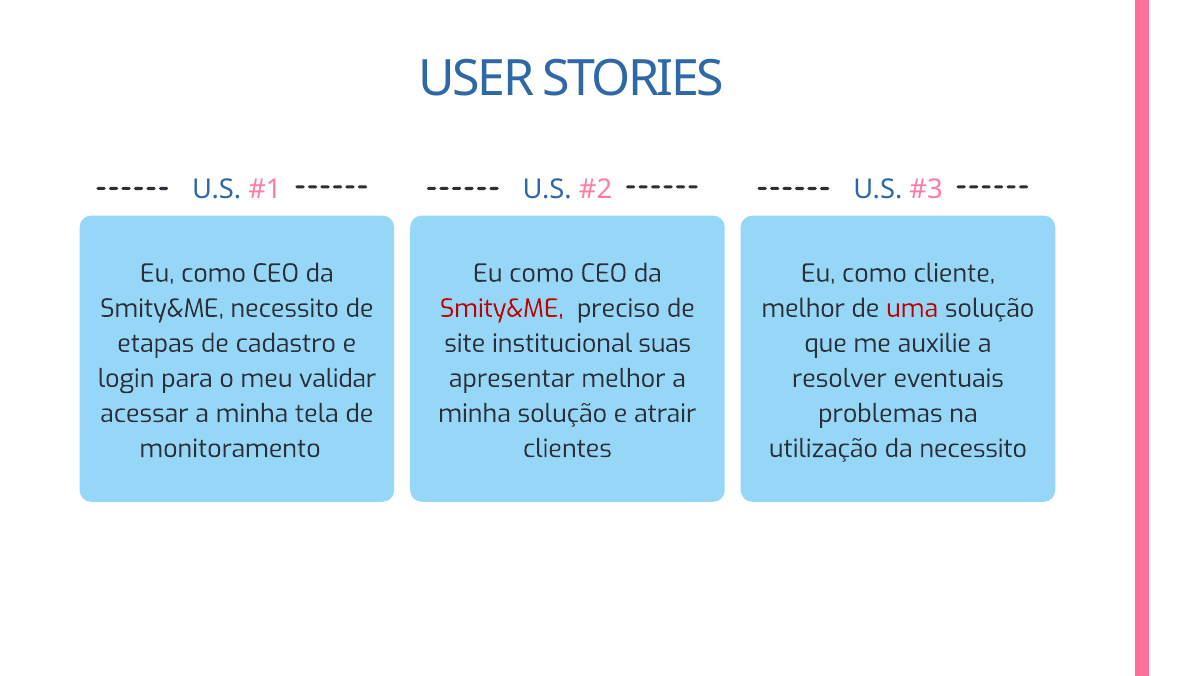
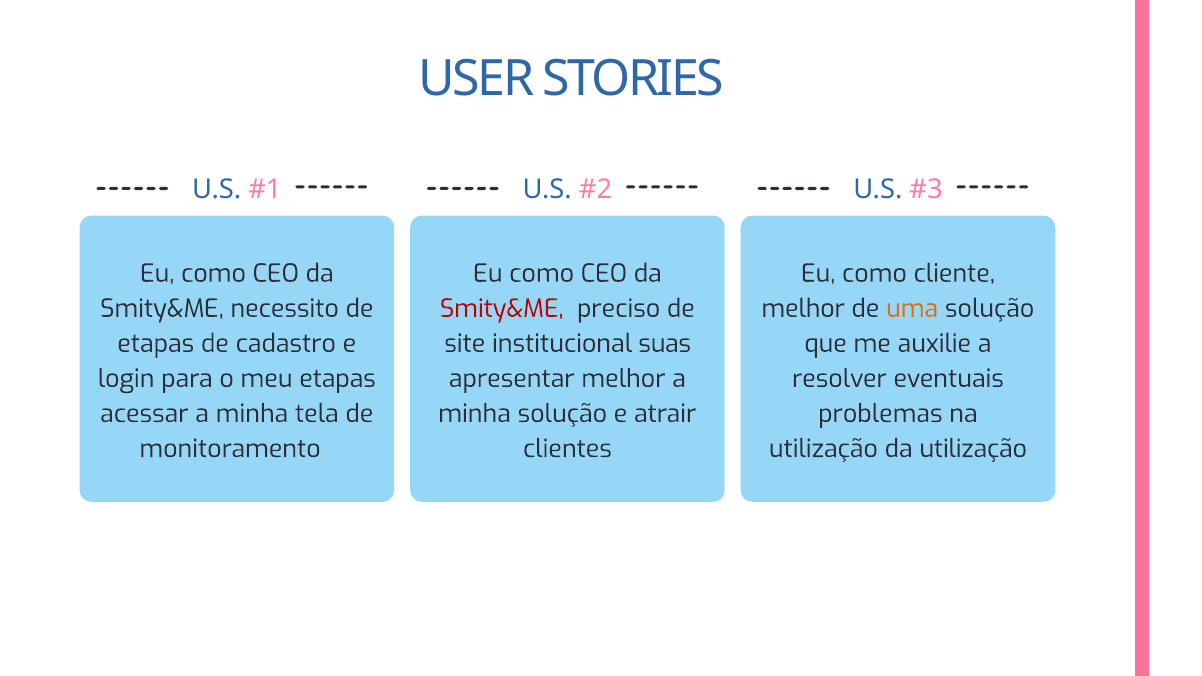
uma colour: red -> orange (912, 309)
meu validar: validar -> etapas (338, 379)
da necessito: necessito -> utilização (973, 449)
